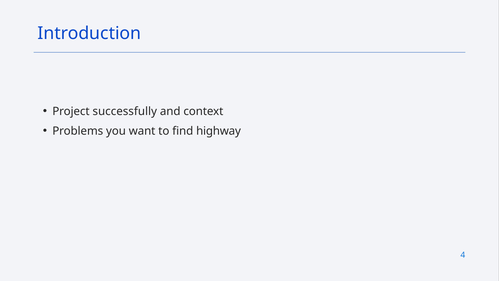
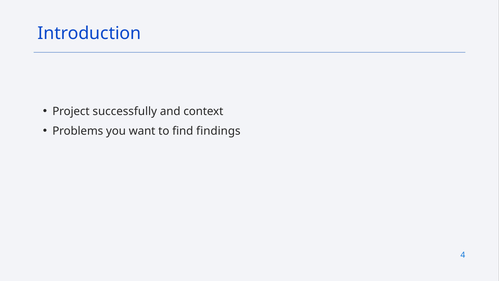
highway: highway -> findings (218, 131)
